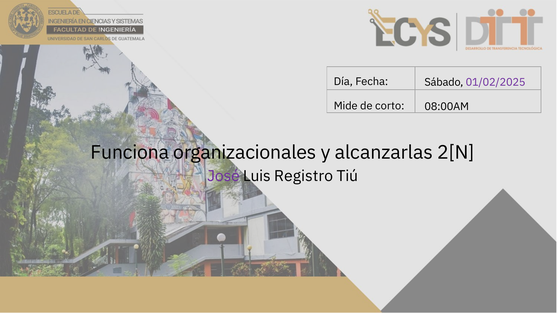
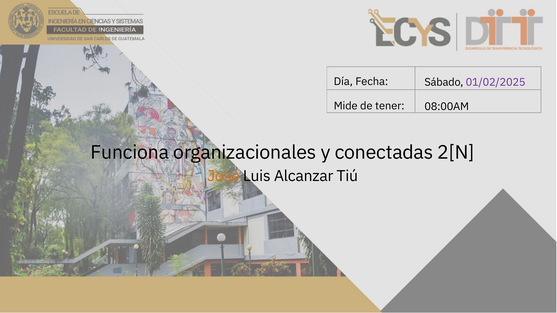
corto: corto -> tener (390, 106)
alcanzarlas: alcanzarlas -> conectadas (384, 153)
José colour: purple -> orange (223, 176)
Registro: Registro -> Alcanzar (304, 176)
